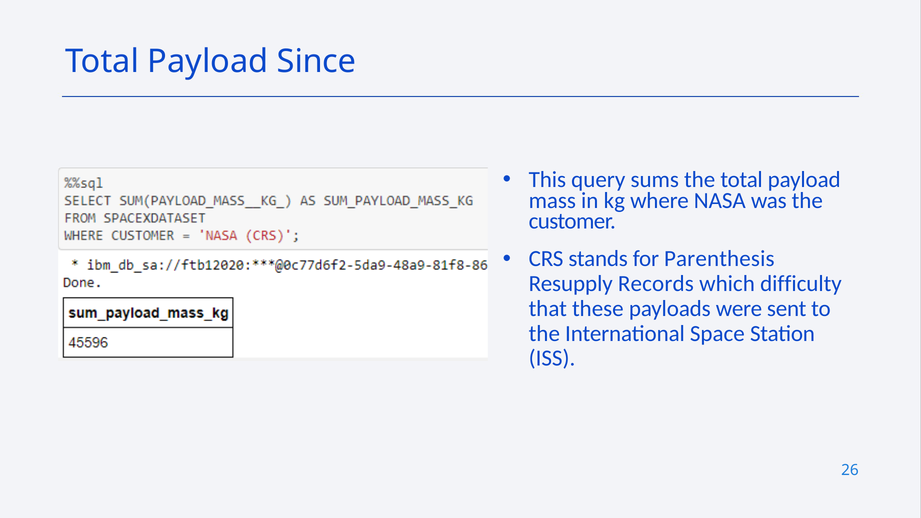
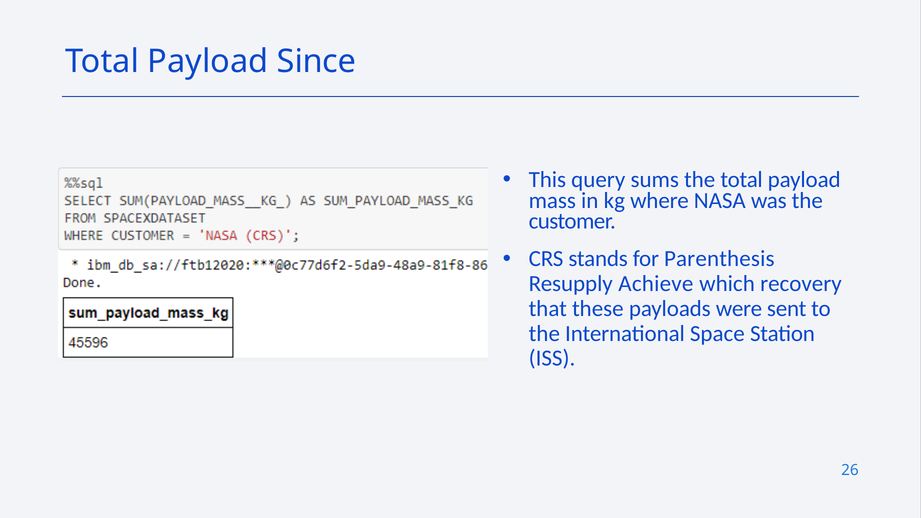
Records: Records -> Achieve (656, 284)
difficulty: difficulty -> recovery (801, 284)
